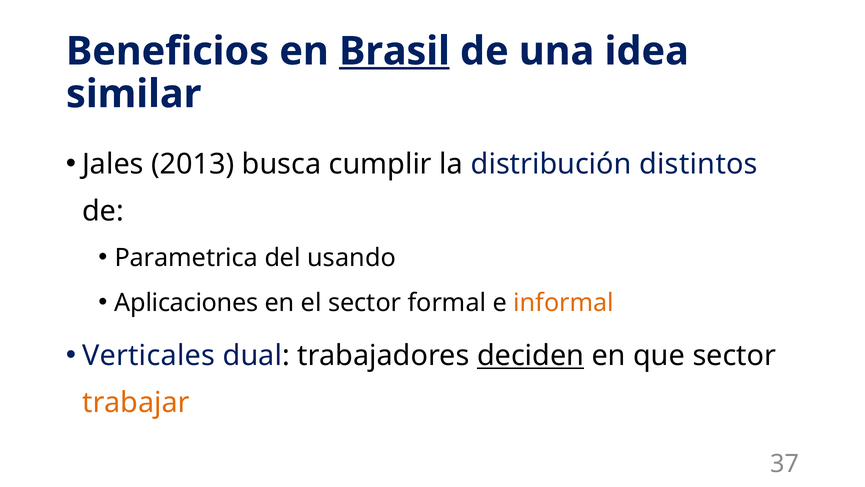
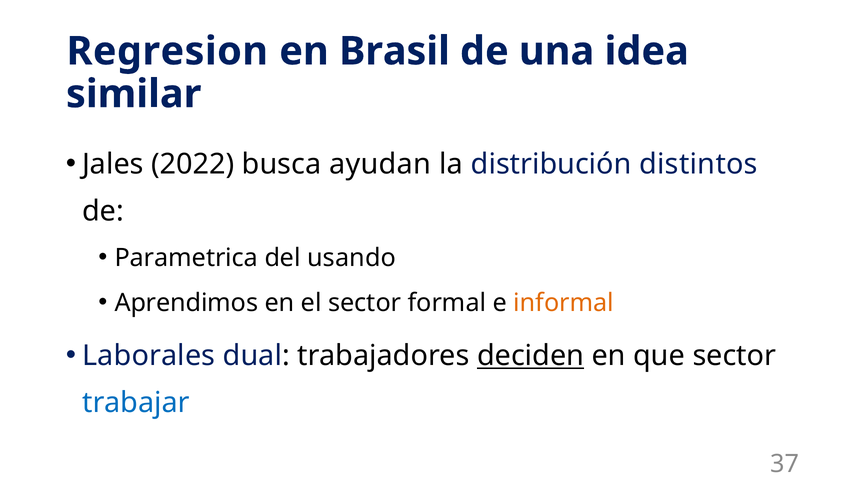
Beneficios: Beneficios -> Regresion (167, 51)
Brasil underline: present -> none (394, 51)
2013: 2013 -> 2022 (193, 164)
cumplir: cumplir -> ayudan (380, 164)
Aplicaciones: Aplicaciones -> Aprendimos (186, 303)
Verticales: Verticales -> Laborales (149, 356)
trabajar colour: orange -> blue (136, 402)
